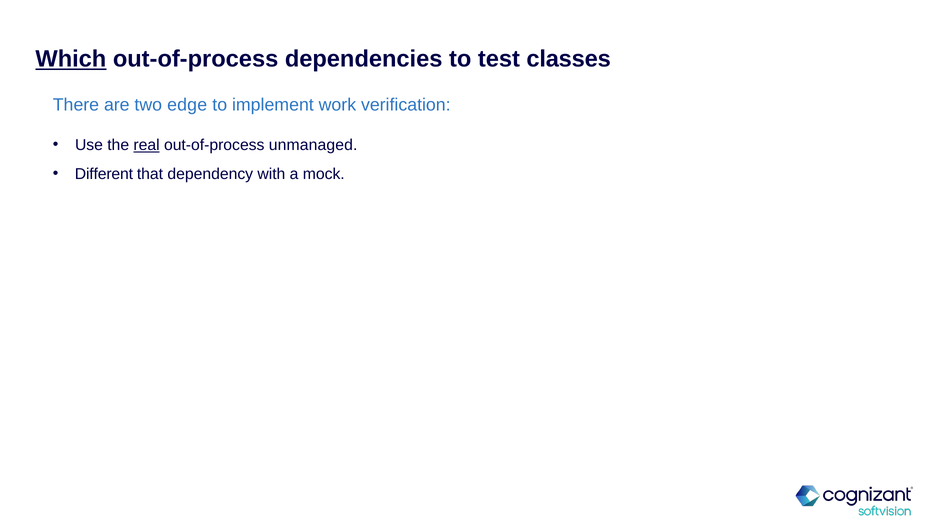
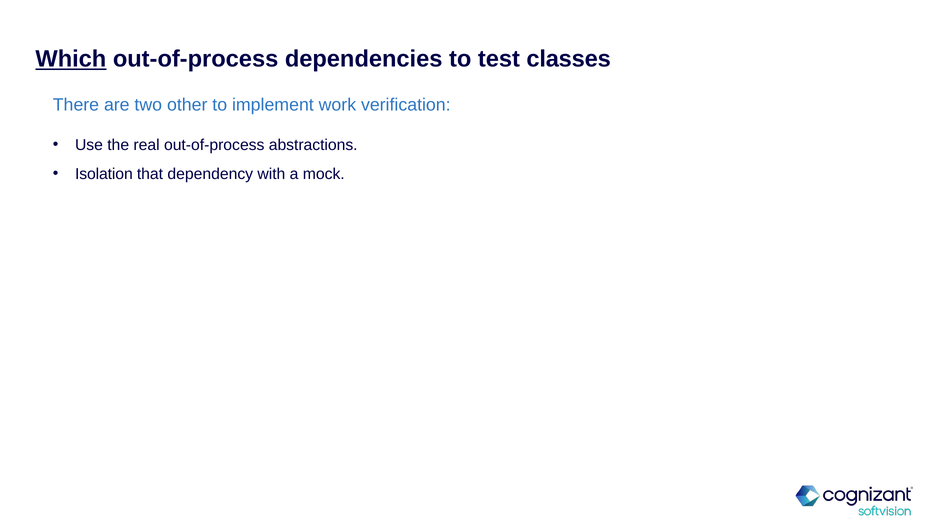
edge: edge -> other (187, 105)
real underline: present -> none (147, 145)
unmanaged: unmanaged -> abstractions (313, 145)
Different: Different -> Isolation (104, 174)
